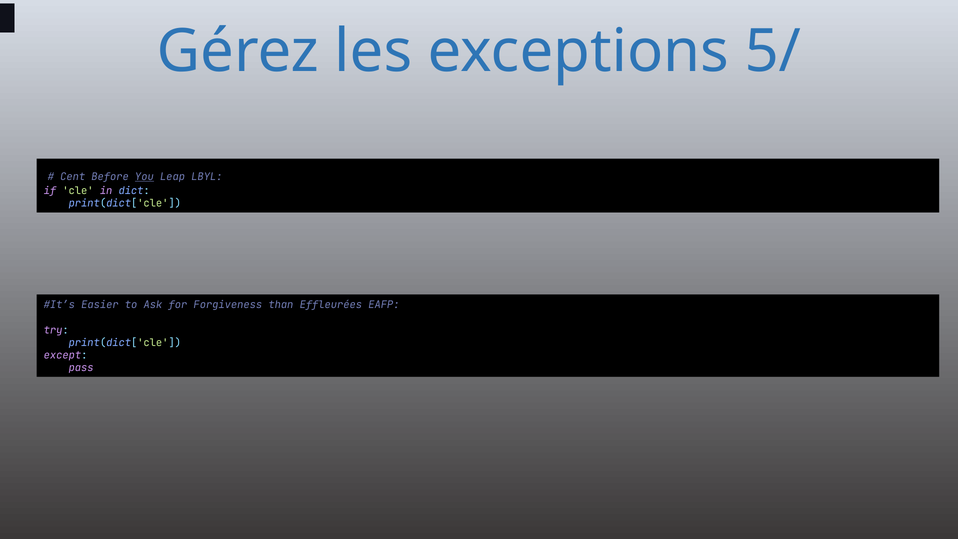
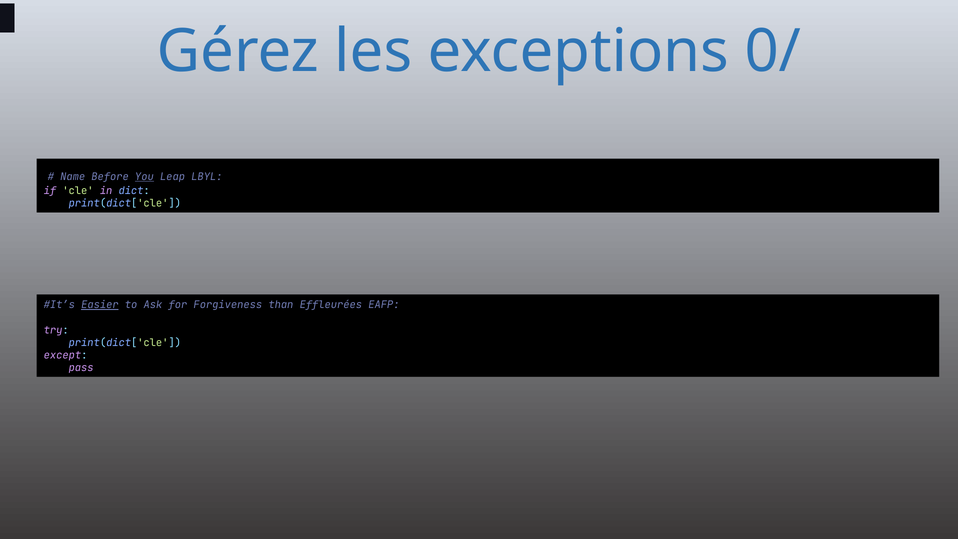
5/: 5/ -> 0/ (773, 52)
Cent: Cent -> Name (73, 177)
Easier underline: none -> present (100, 305)
